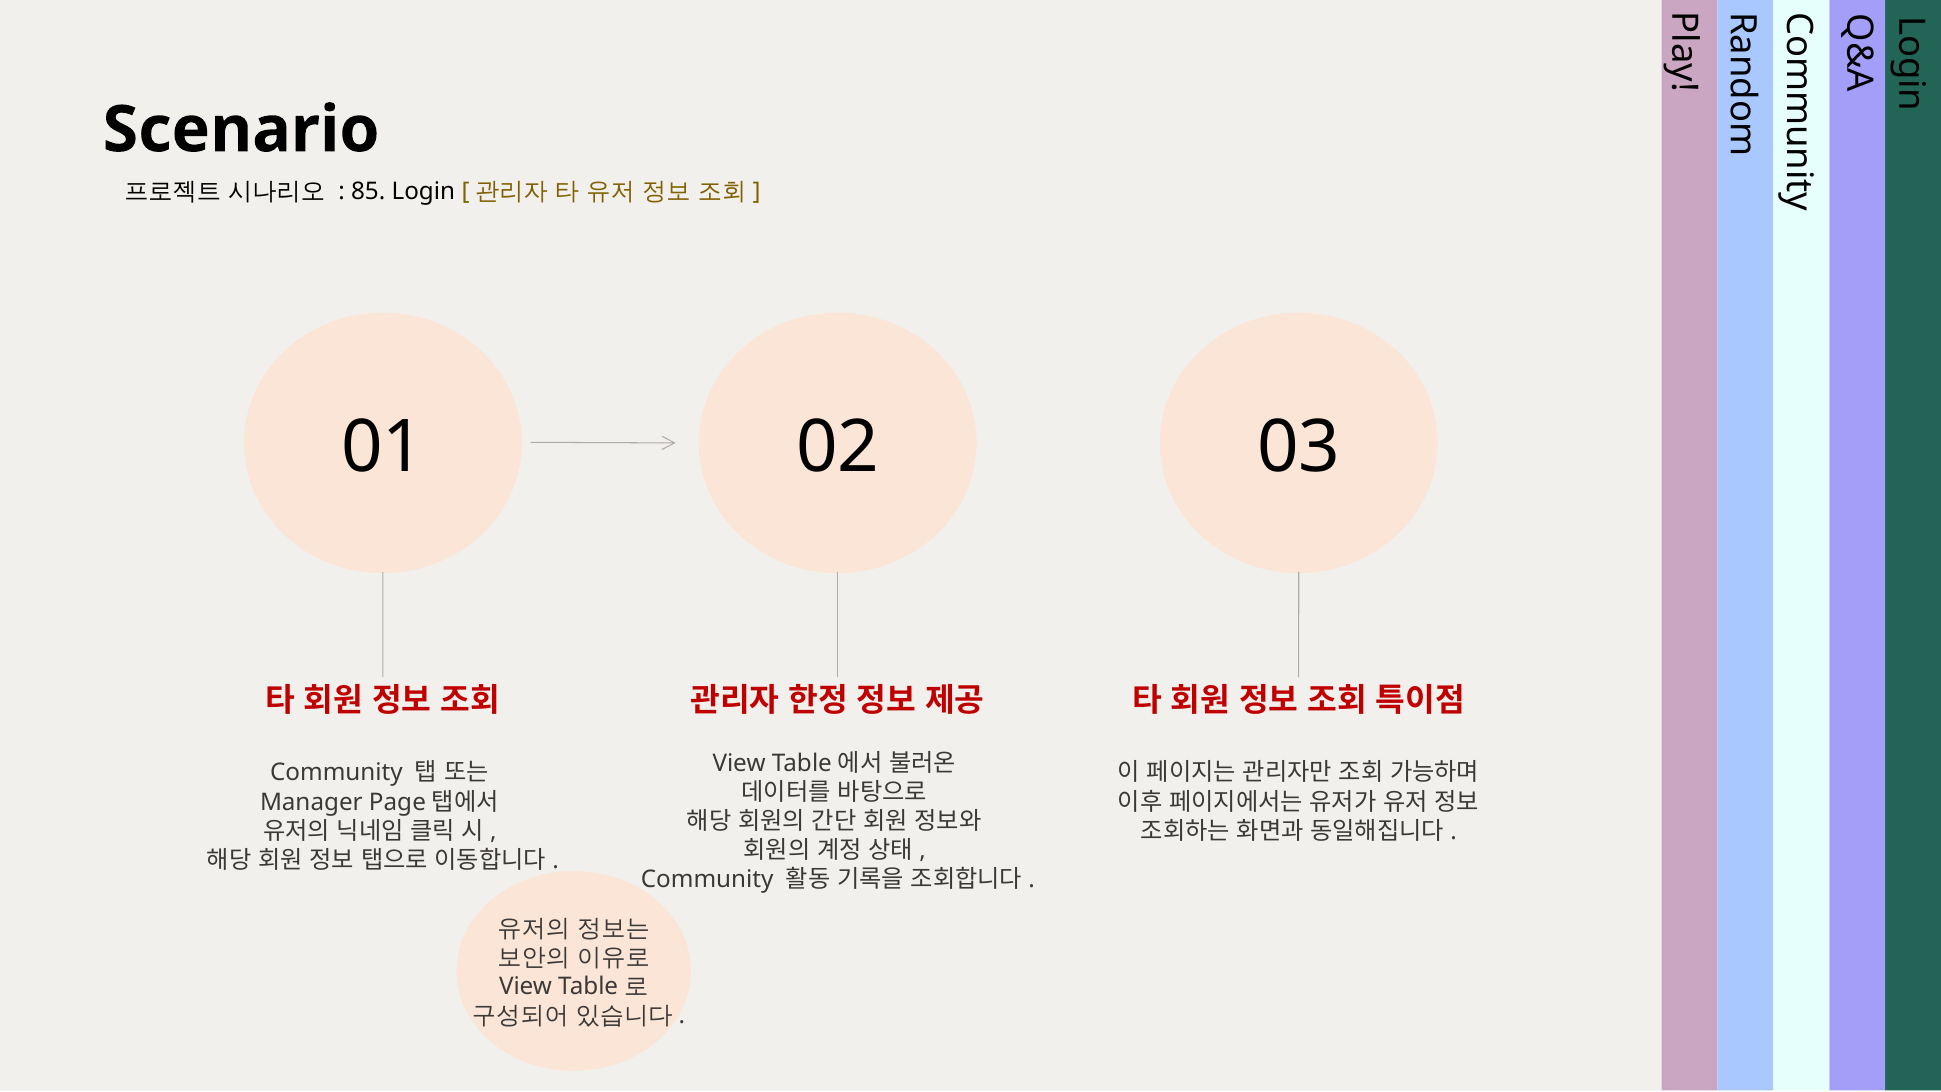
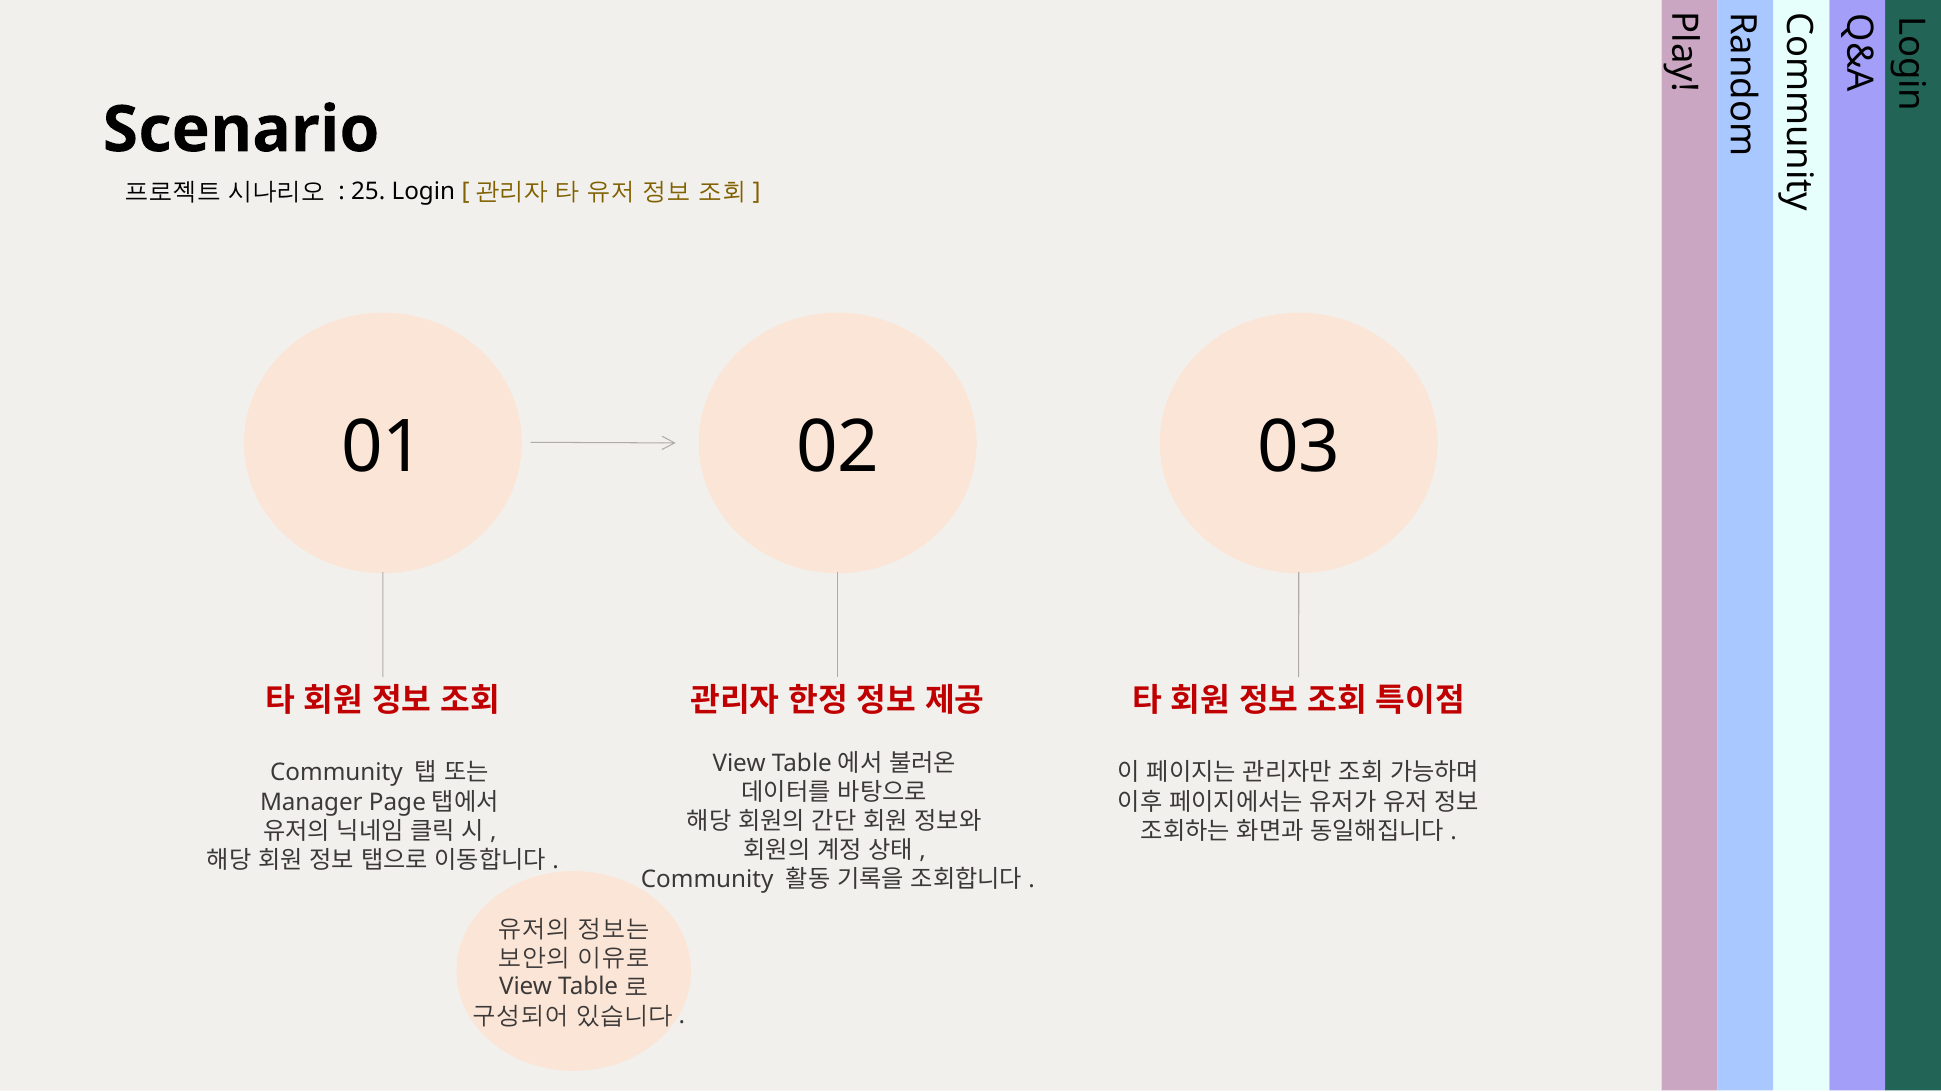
85: 85 -> 25 (368, 192)
